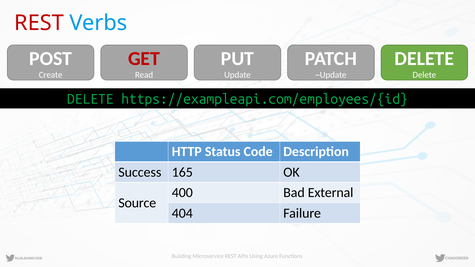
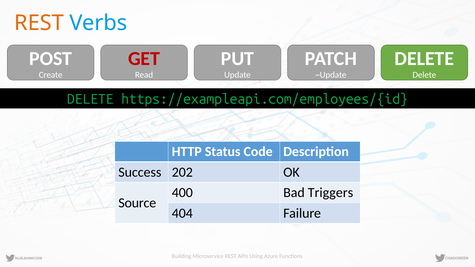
REST colour: red -> orange (39, 23)
165: 165 -> 202 (182, 172)
External: External -> Triggers (330, 193)
